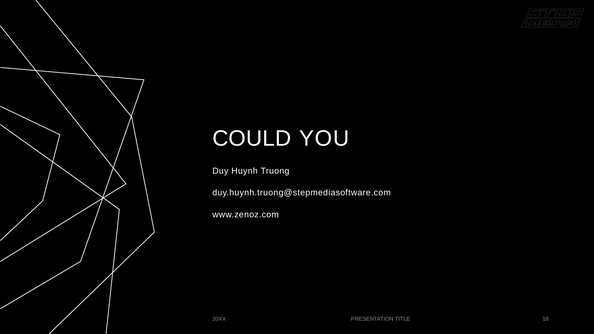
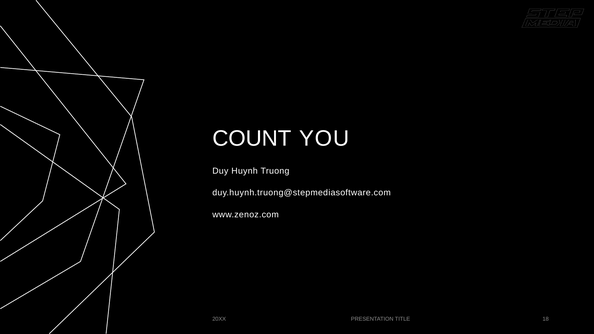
COULD: COULD -> COUNT (252, 139)
